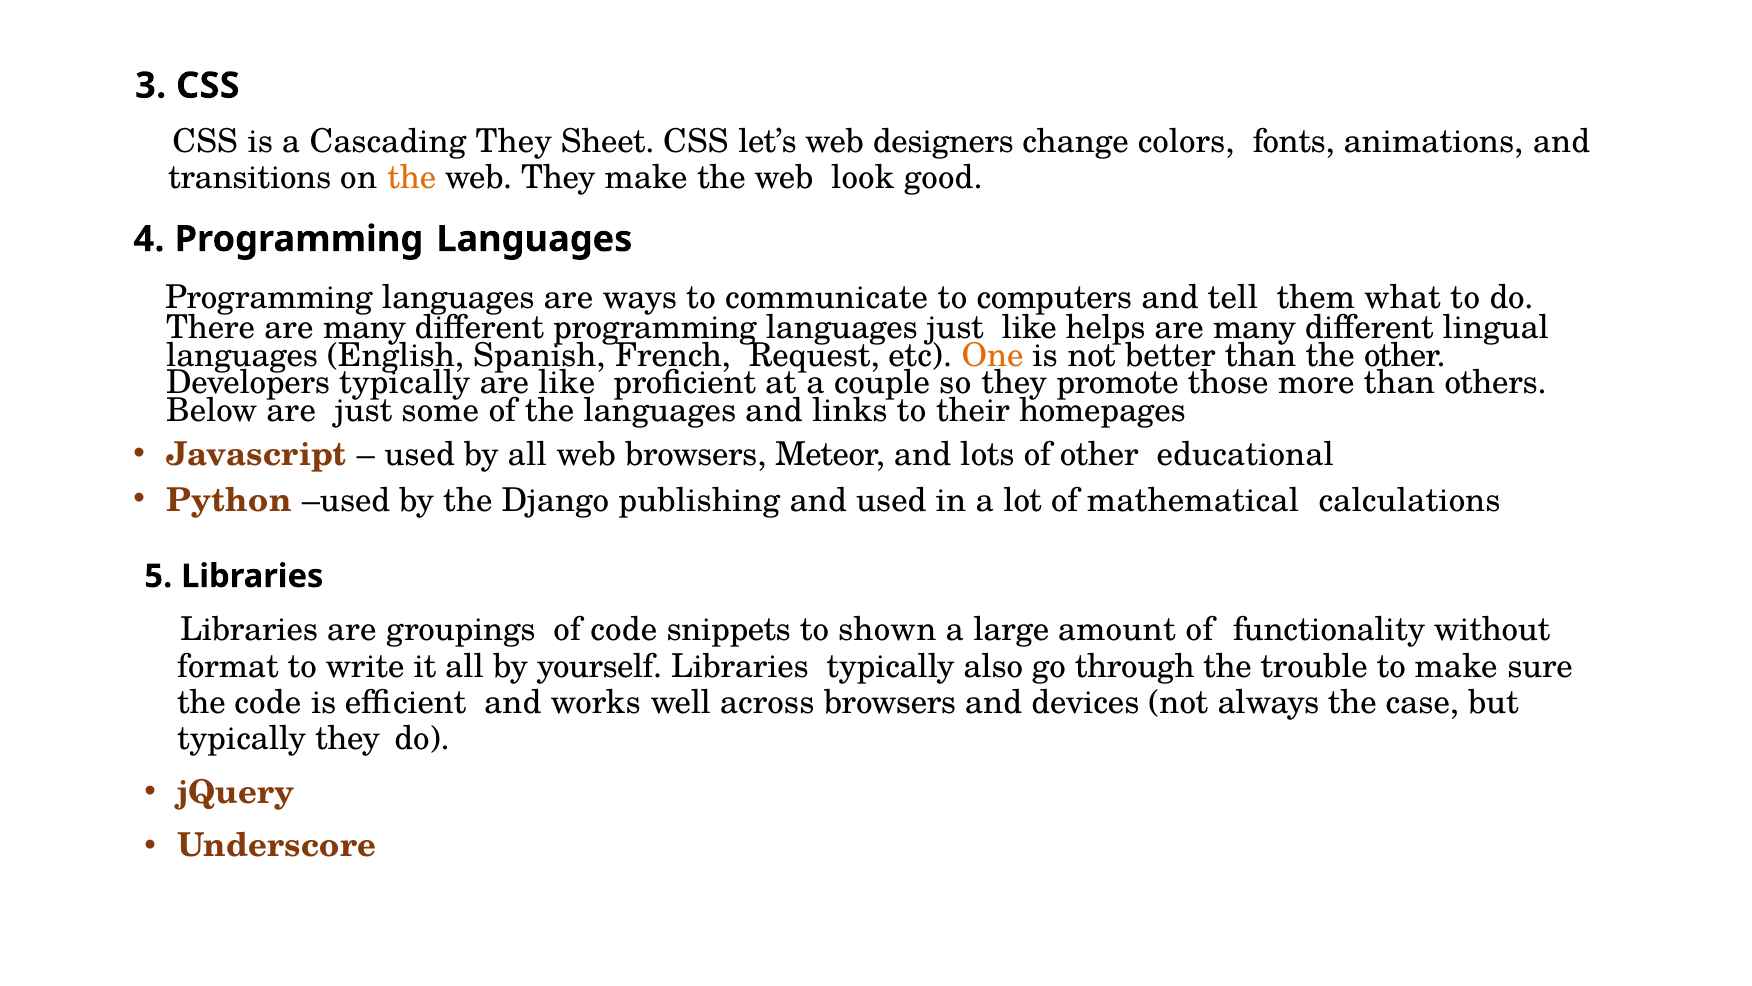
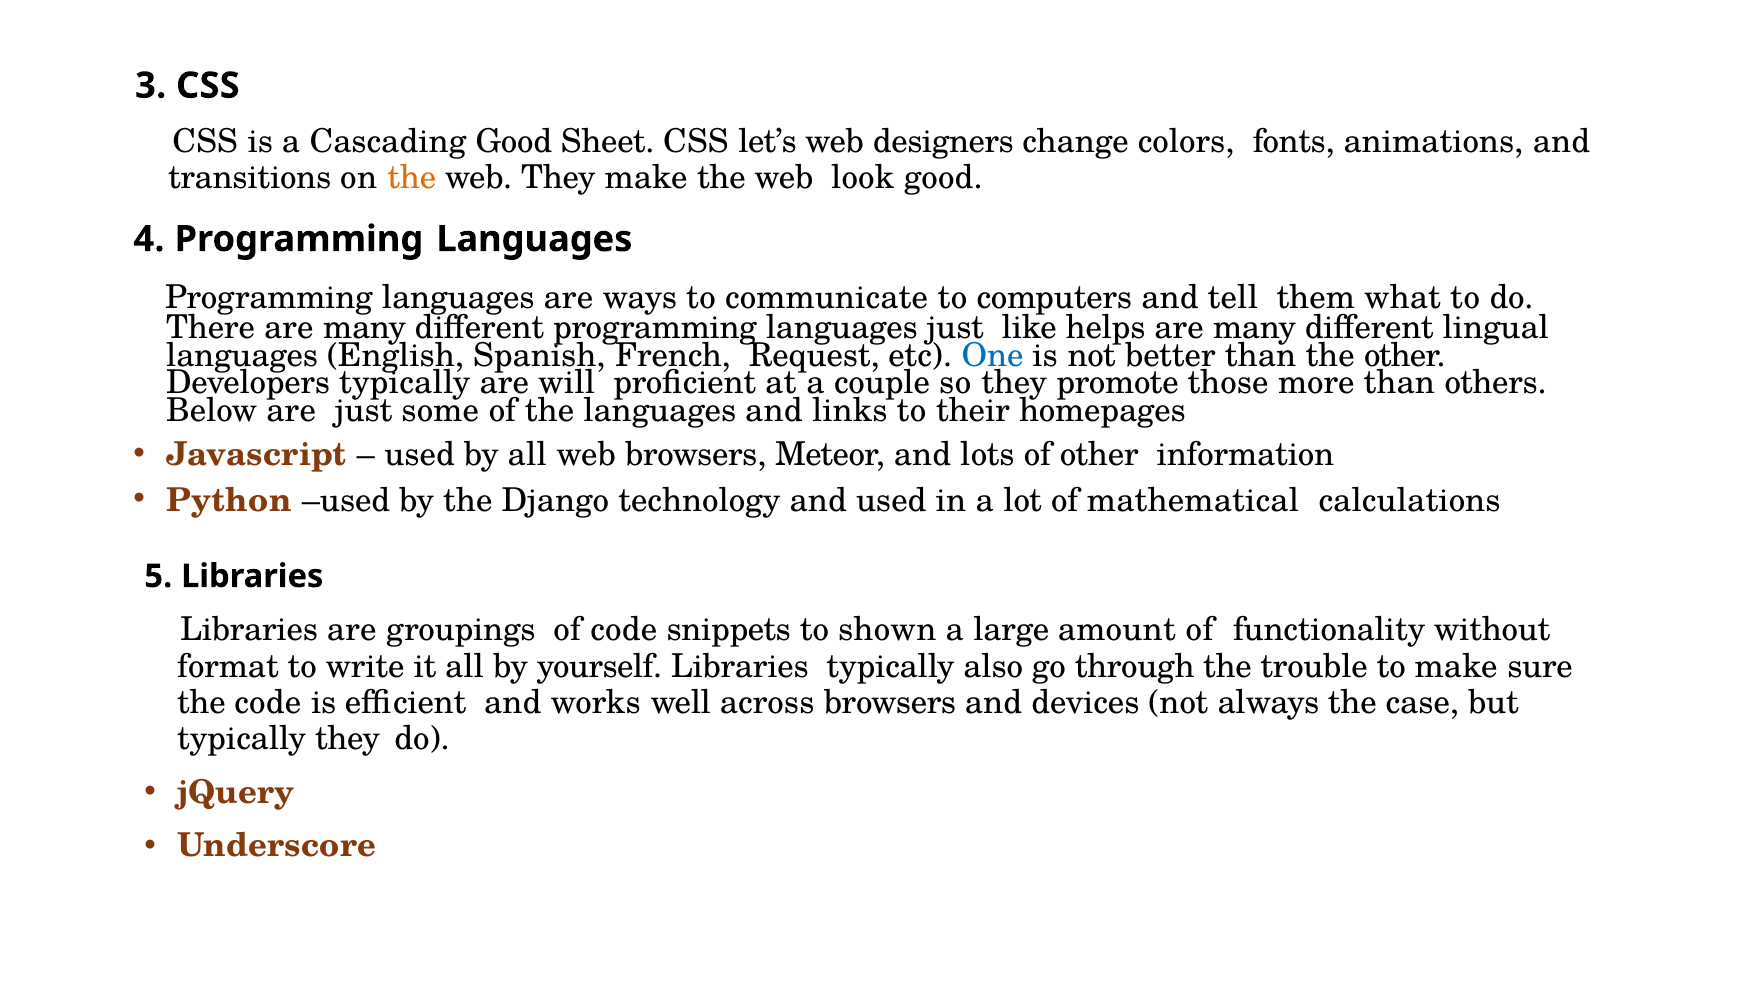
Cascading They: They -> Good (514, 141)
One colour: orange -> blue (993, 355)
are like: like -> will (567, 383)
educational: educational -> information (1245, 455)
publishing: publishing -> technology (699, 500)
